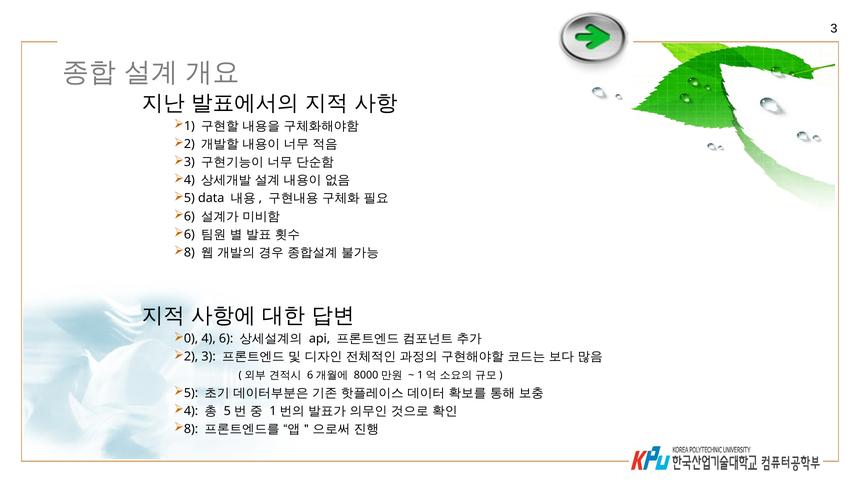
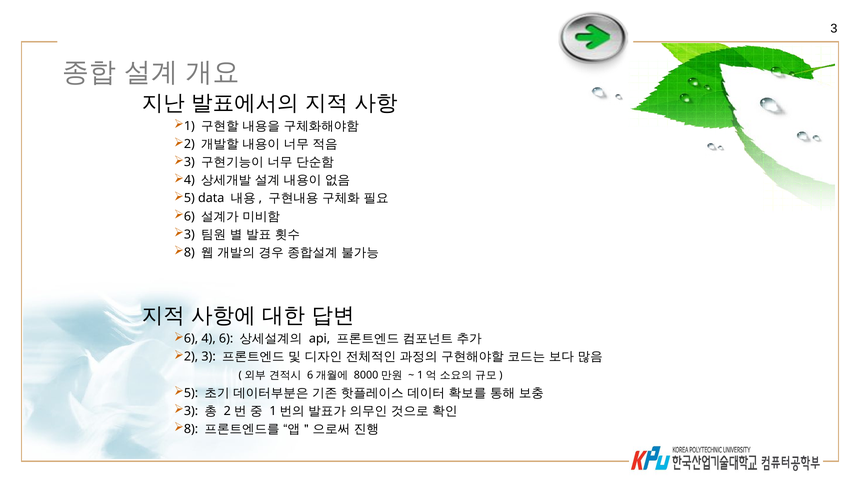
6: 6 -> 3 (189, 234)
0: 0 -> 6 (191, 339)
4: 4 -> 3 (191, 411)
5: 5 -> 2 (227, 411)
